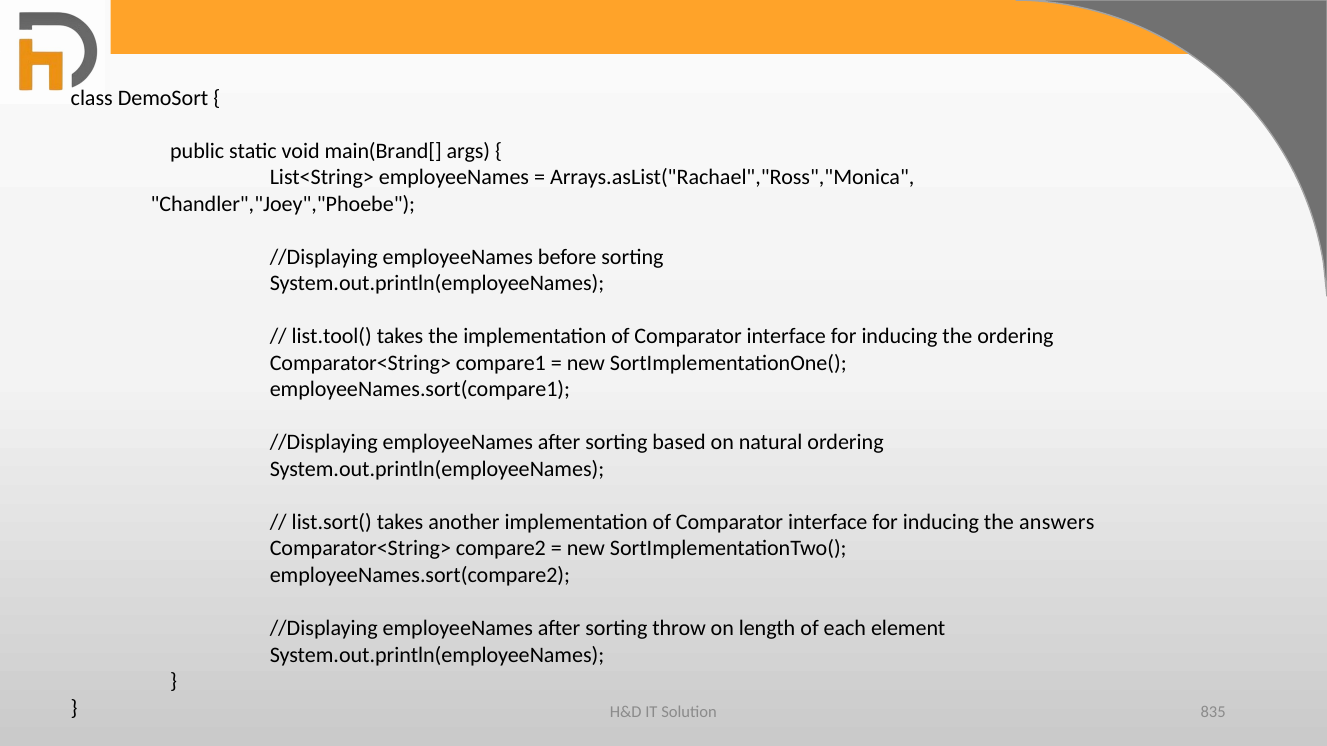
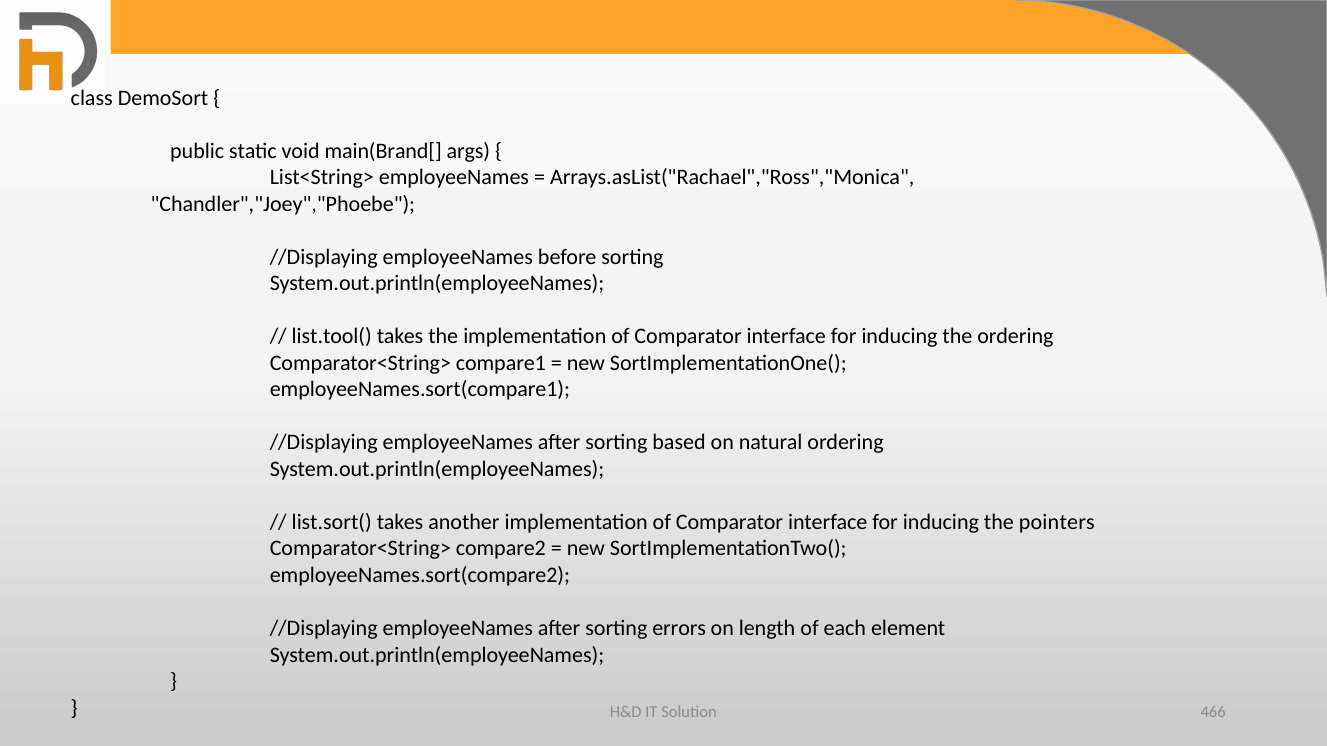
answers: answers -> pointers (1057, 522)
throw: throw -> errors (679, 629)
835: 835 -> 466 (1213, 713)
